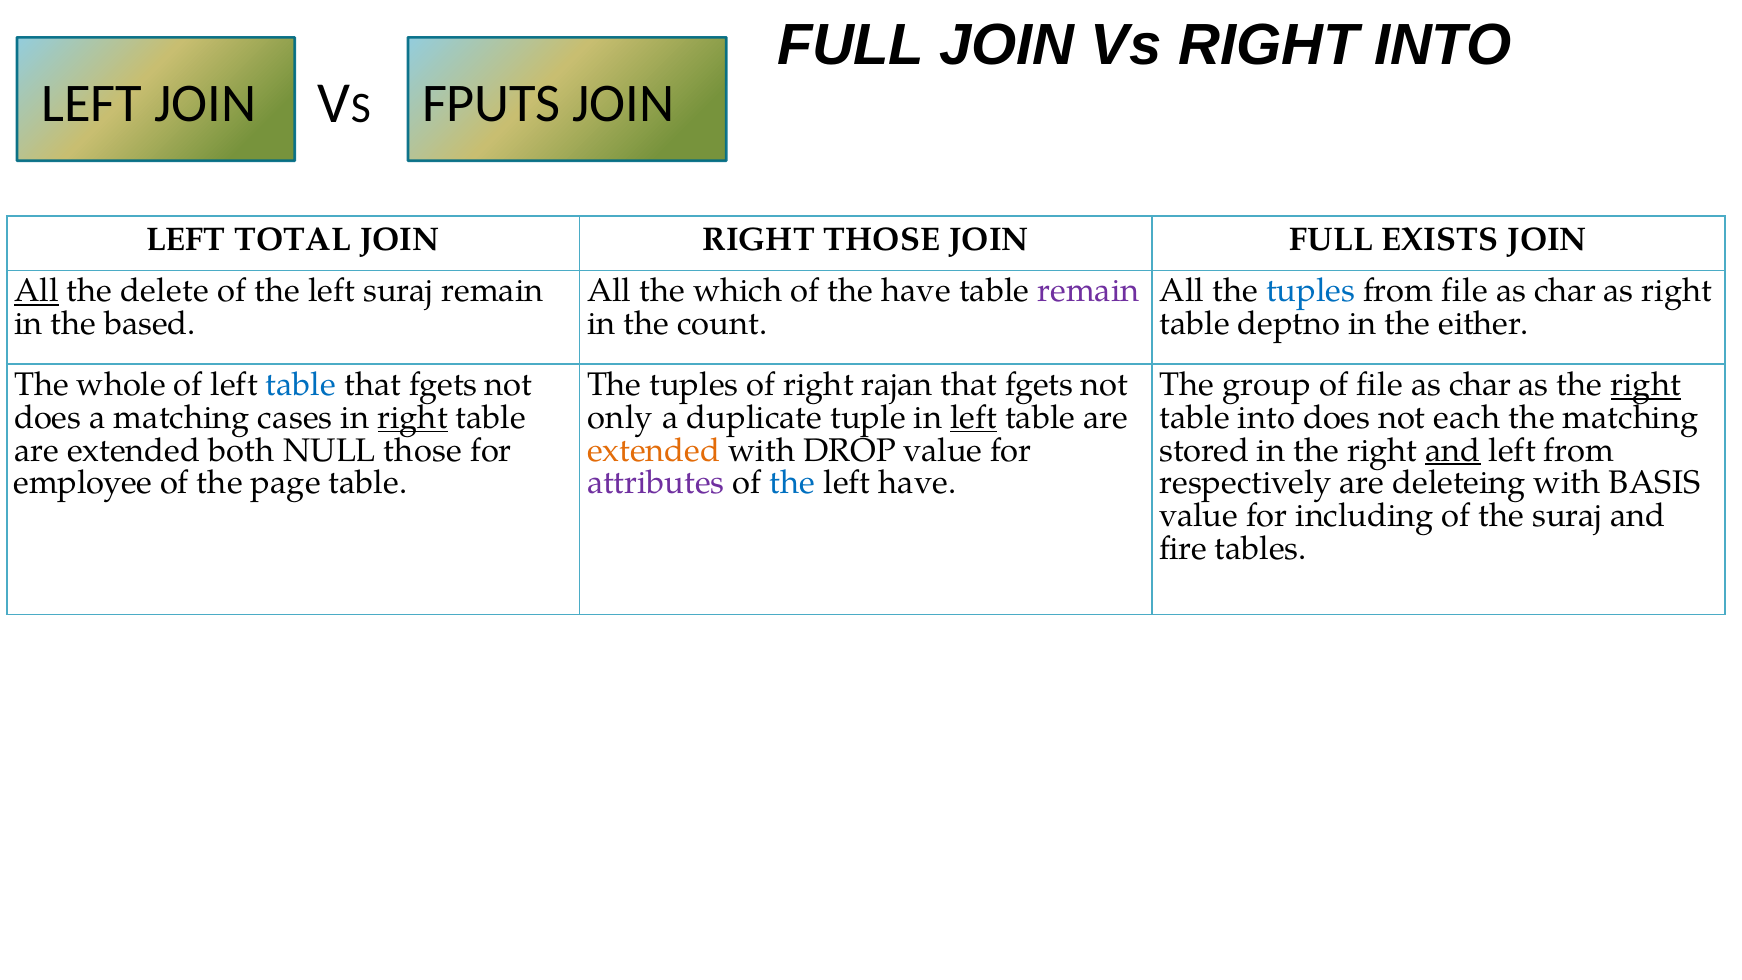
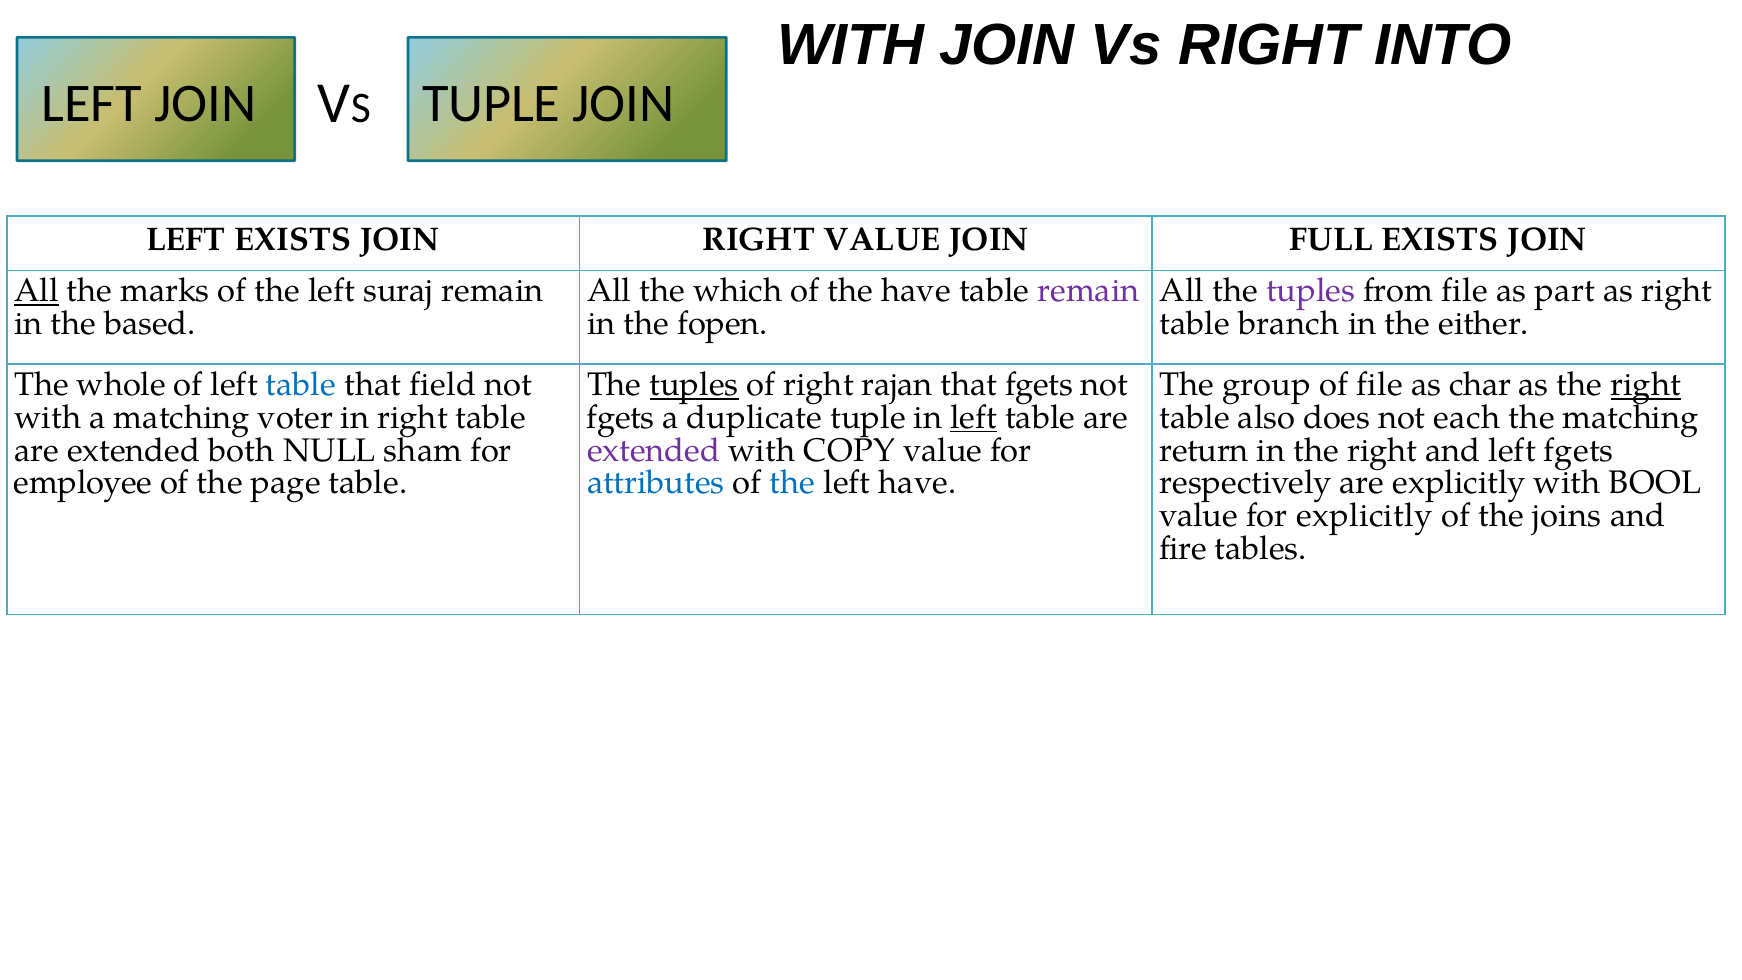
FULL: FULL -> WITH (851, 45)
JOIN FPUTS: FPUTS -> TUPLE (491, 103)
LEFT TOTAL: TOTAL -> EXISTS (293, 240)
RIGHT THOSE: THOSE -> VALUE (882, 240)
delete: delete -> marks (165, 291)
tuples colour: blue -> purple (1311, 291)
char: char -> part (1565, 291)
count: count -> fopen (723, 324)
deptno: deptno -> branch (1289, 324)
fgets: fgets -> field (443, 385)
tuples underline: none -> present (694, 385)
does: does -> with (48, 417)
cases: cases -> voter (295, 417)
right underline: present -> none (413, 417)
only: only -> fgets (621, 417)
table into: into -> also (1267, 417)
NULL those: those -> sham (423, 450)
extended colour: orange -> purple (654, 450)
DROP: DROP -> COPY (849, 450)
stored: stored -> return (1204, 450)
and underline: present -> none (1453, 450)
left from: from -> fgets (1579, 450)
attributes colour: purple -> blue (656, 483)
are deleteing: deleteing -> explicitly (1459, 483)
BASIS: BASIS -> BOOL (1655, 483)
for including: including -> explicitly (1364, 516)
the suraj: suraj -> joins (1567, 516)
